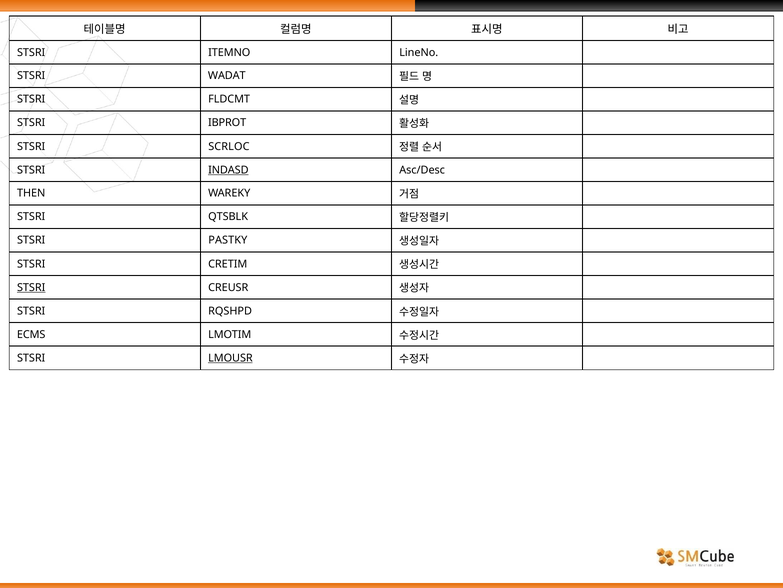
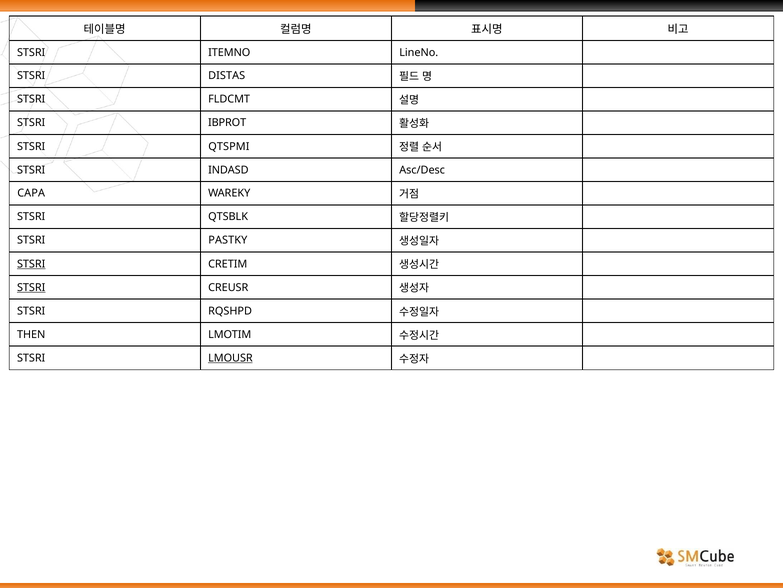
WADAT: WADAT -> DISTAS (227, 76)
SCRLOC: SCRLOC -> QTSPMI (229, 146)
INDASD underline: present -> none (228, 170)
THEN: THEN -> CAPA (31, 193)
STSRI underline: none -> present (31, 264)
ECMS: ECMS -> THEN (31, 334)
